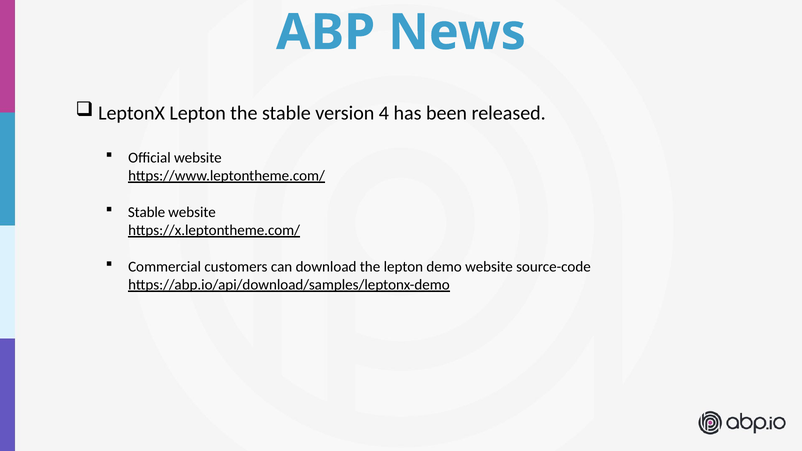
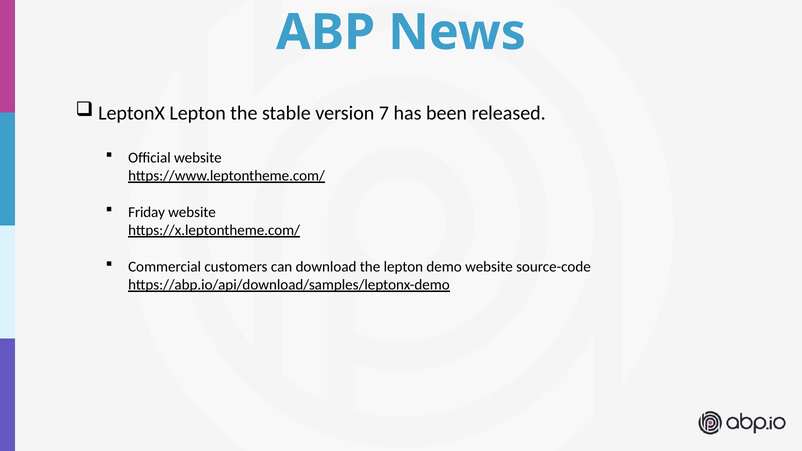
4: 4 -> 7 (384, 113)
Stable: Stable -> Friday (147, 212)
